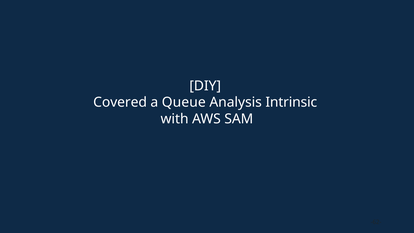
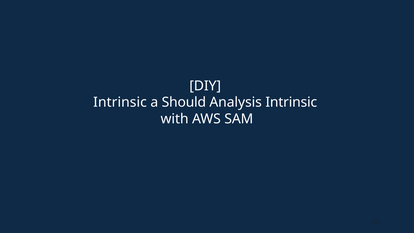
Covered: Covered -> Intrinsic (120, 102)
Queue: Queue -> Should (184, 102)
